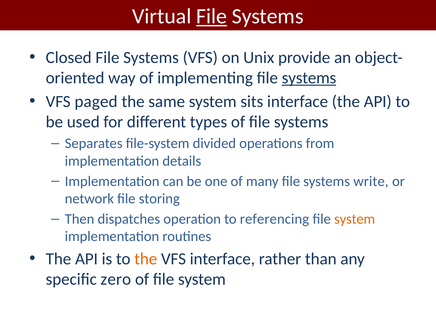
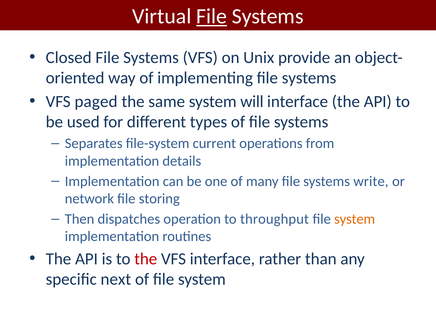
systems underline: present -> none (309, 78)
sits: sits -> will (252, 102)
divided: divided -> current (214, 143)
referencing: referencing -> throughput (275, 219)
the colour: orange -> red (146, 259)
zero: zero -> next (116, 279)
